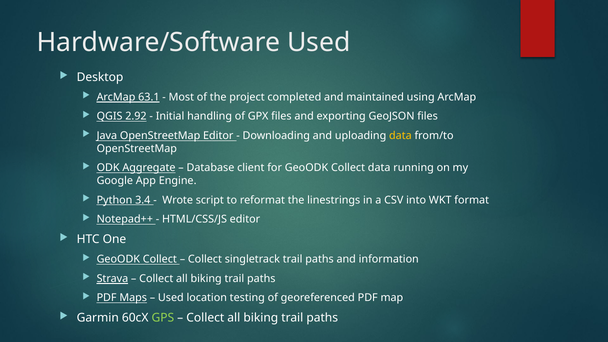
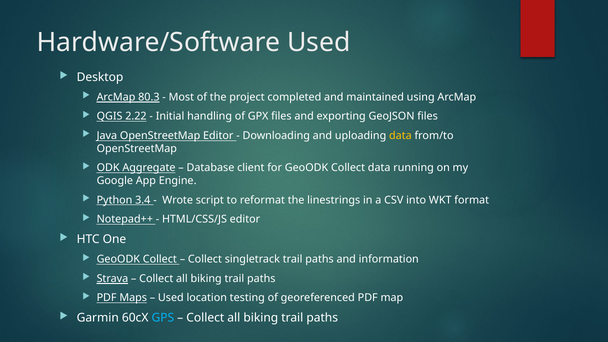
63.1: 63.1 -> 80.3 (149, 97)
2.92: 2.92 -> 2.22 (136, 116)
GPS colour: light green -> light blue (163, 318)
